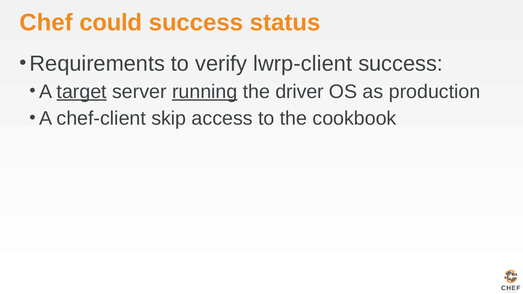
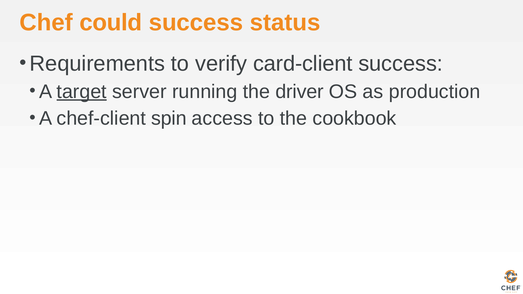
lwrp-client: lwrp-client -> card-client (303, 64)
running underline: present -> none (205, 92)
skip: skip -> spin (169, 118)
